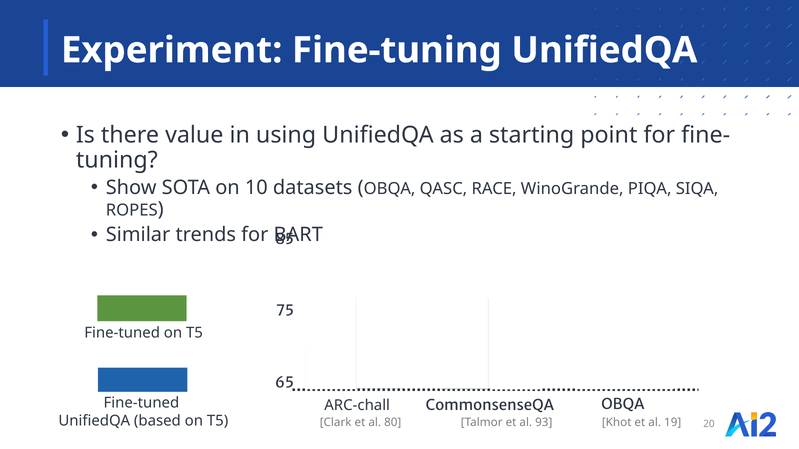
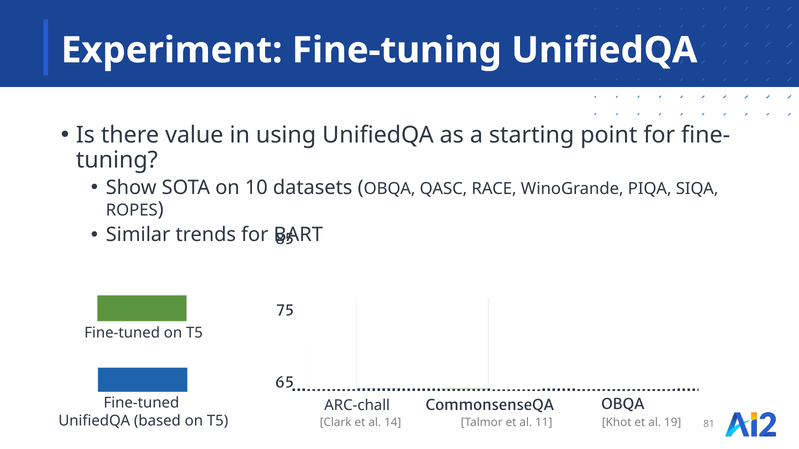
80: 80 -> 14 (393, 423)
93: 93 -> 11 (544, 423)
20: 20 -> 81 (709, 424)
